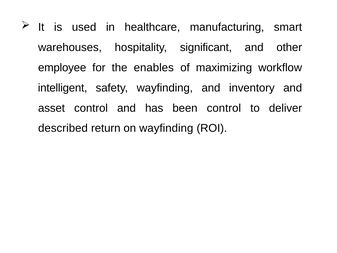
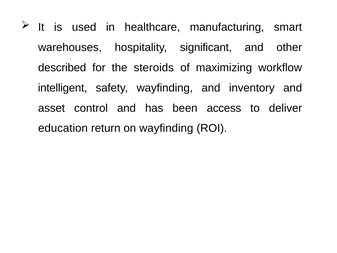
employee: employee -> described (62, 67)
enables: enables -> steroids (154, 67)
been control: control -> access (224, 108)
described: described -> education (63, 128)
